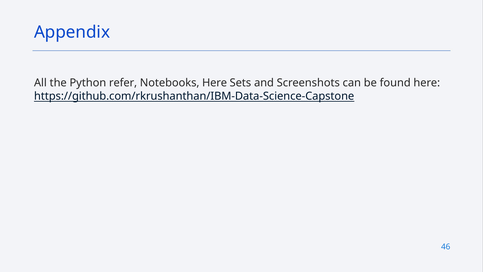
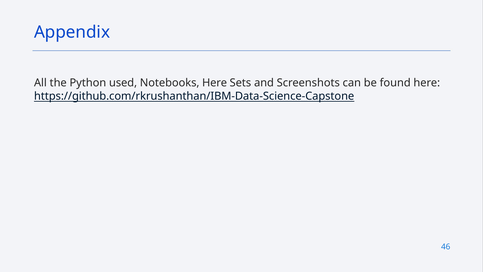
refer: refer -> used (123, 83)
